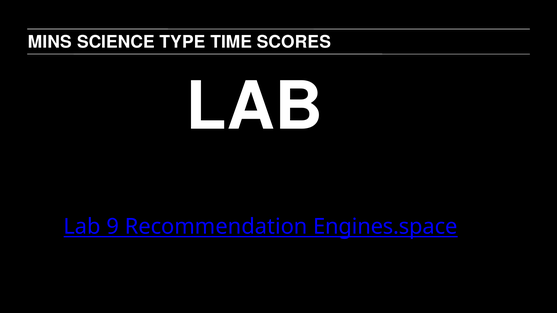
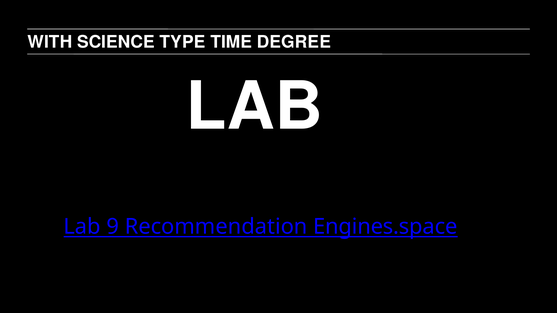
MINS: MINS -> WITH (50, 42)
SCORES: SCORES -> DEGREE (294, 42)
